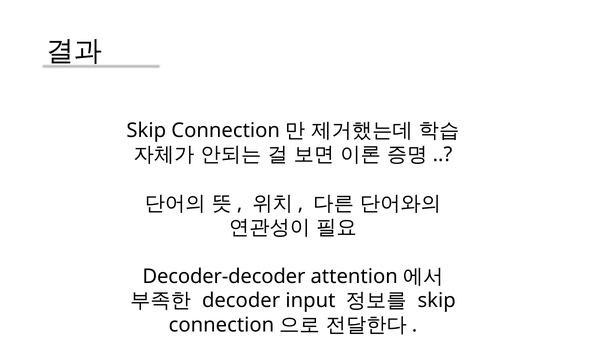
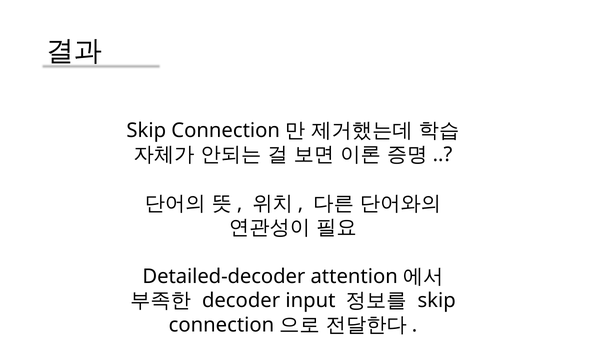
Decoder-decoder: Decoder-decoder -> Detailed-decoder (224, 276)
